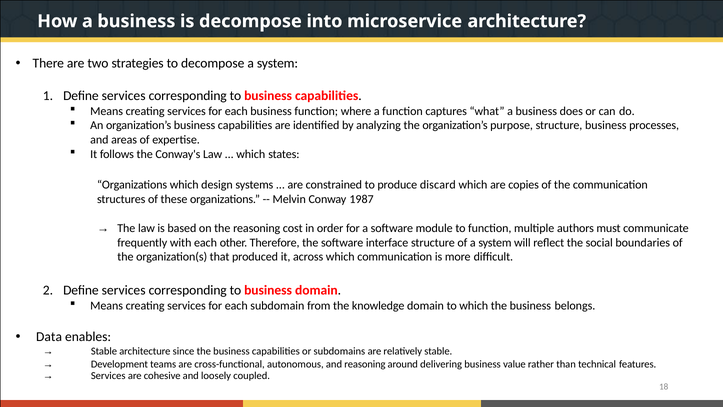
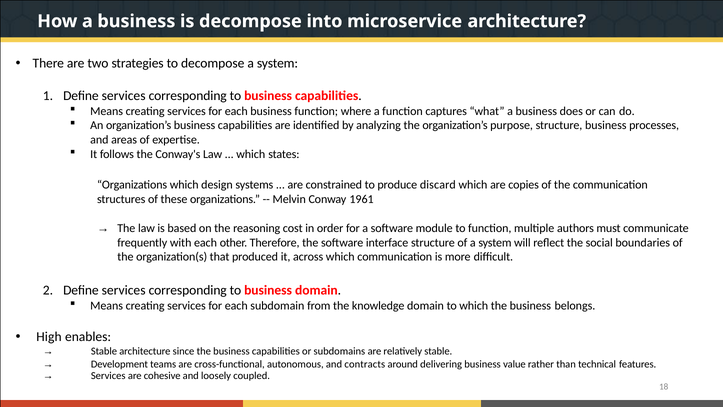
1987: 1987 -> 1961 (362, 199)
Data: Data -> High (49, 337)
and reasoning: reasoning -> contracts (365, 364)
